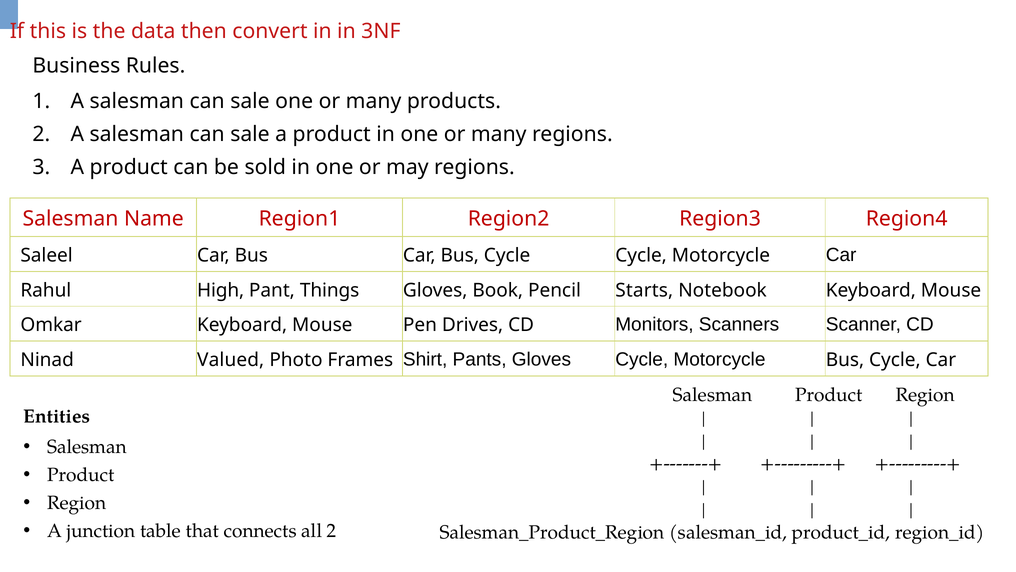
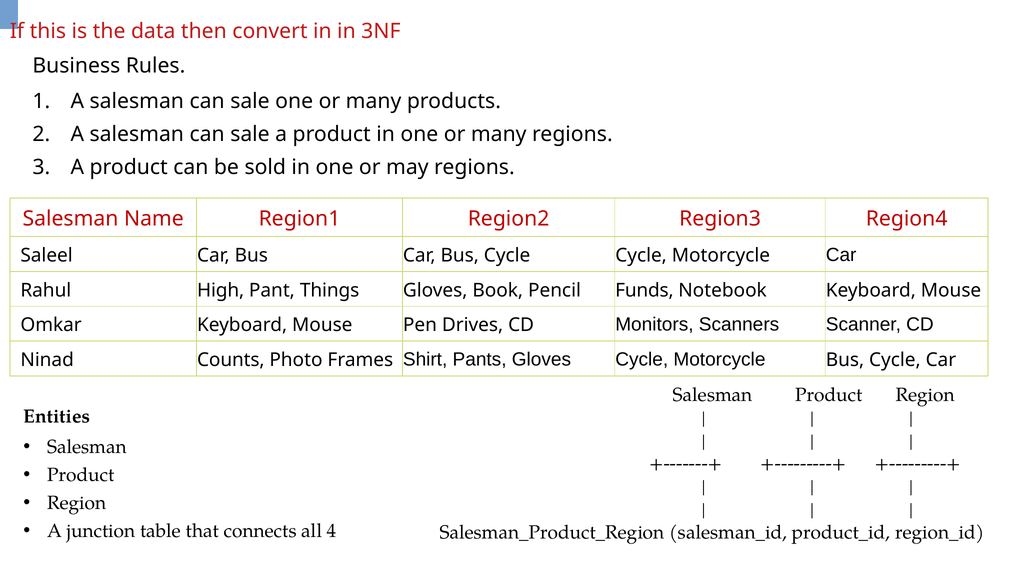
Starts: Starts -> Funds (644, 290)
Valued: Valued -> Counts (231, 360)
all 2: 2 -> 4 (332, 531)
